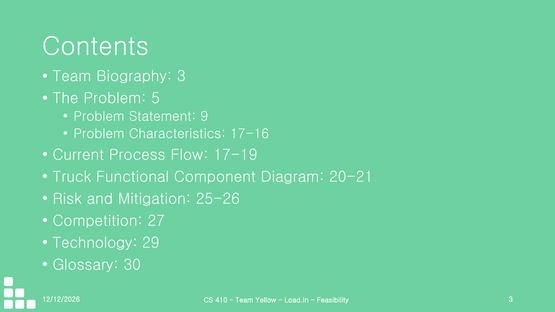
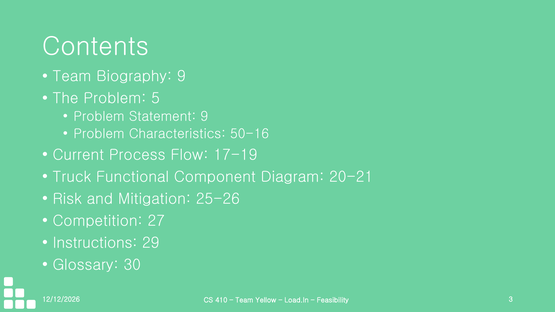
Biography 3: 3 -> 9 (181, 76)
17-16: 17-16 -> 50-16 (250, 134)
Technology: Technology -> Instructions (95, 243)
